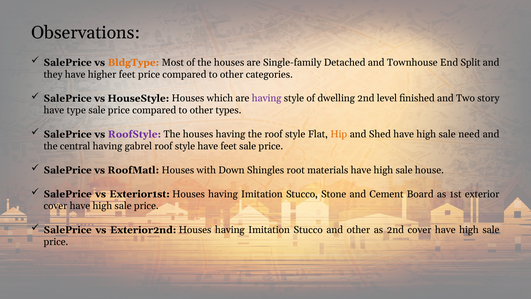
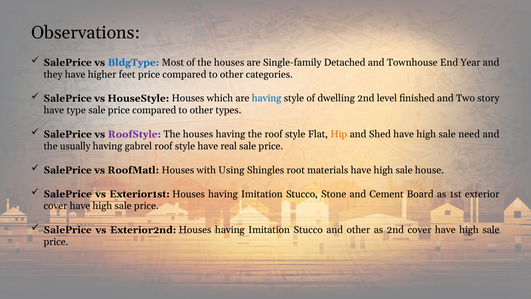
BldgType colour: orange -> blue (133, 62)
Split: Split -> Year (470, 62)
having colour: purple -> blue (267, 98)
central: central -> usually (75, 146)
have feet: feet -> real (229, 146)
Down: Down -> Using (231, 170)
